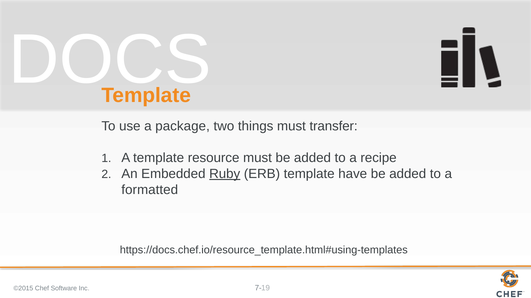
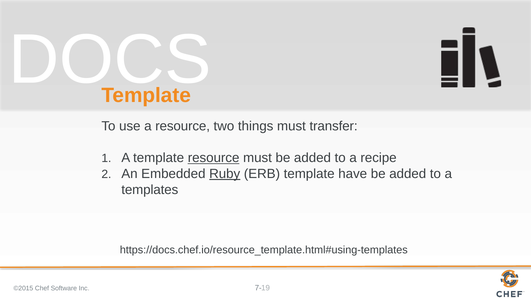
a package: package -> resource (183, 126)
resource underline: none -> present (214, 158)
formatted: formatted -> templates (150, 190)
